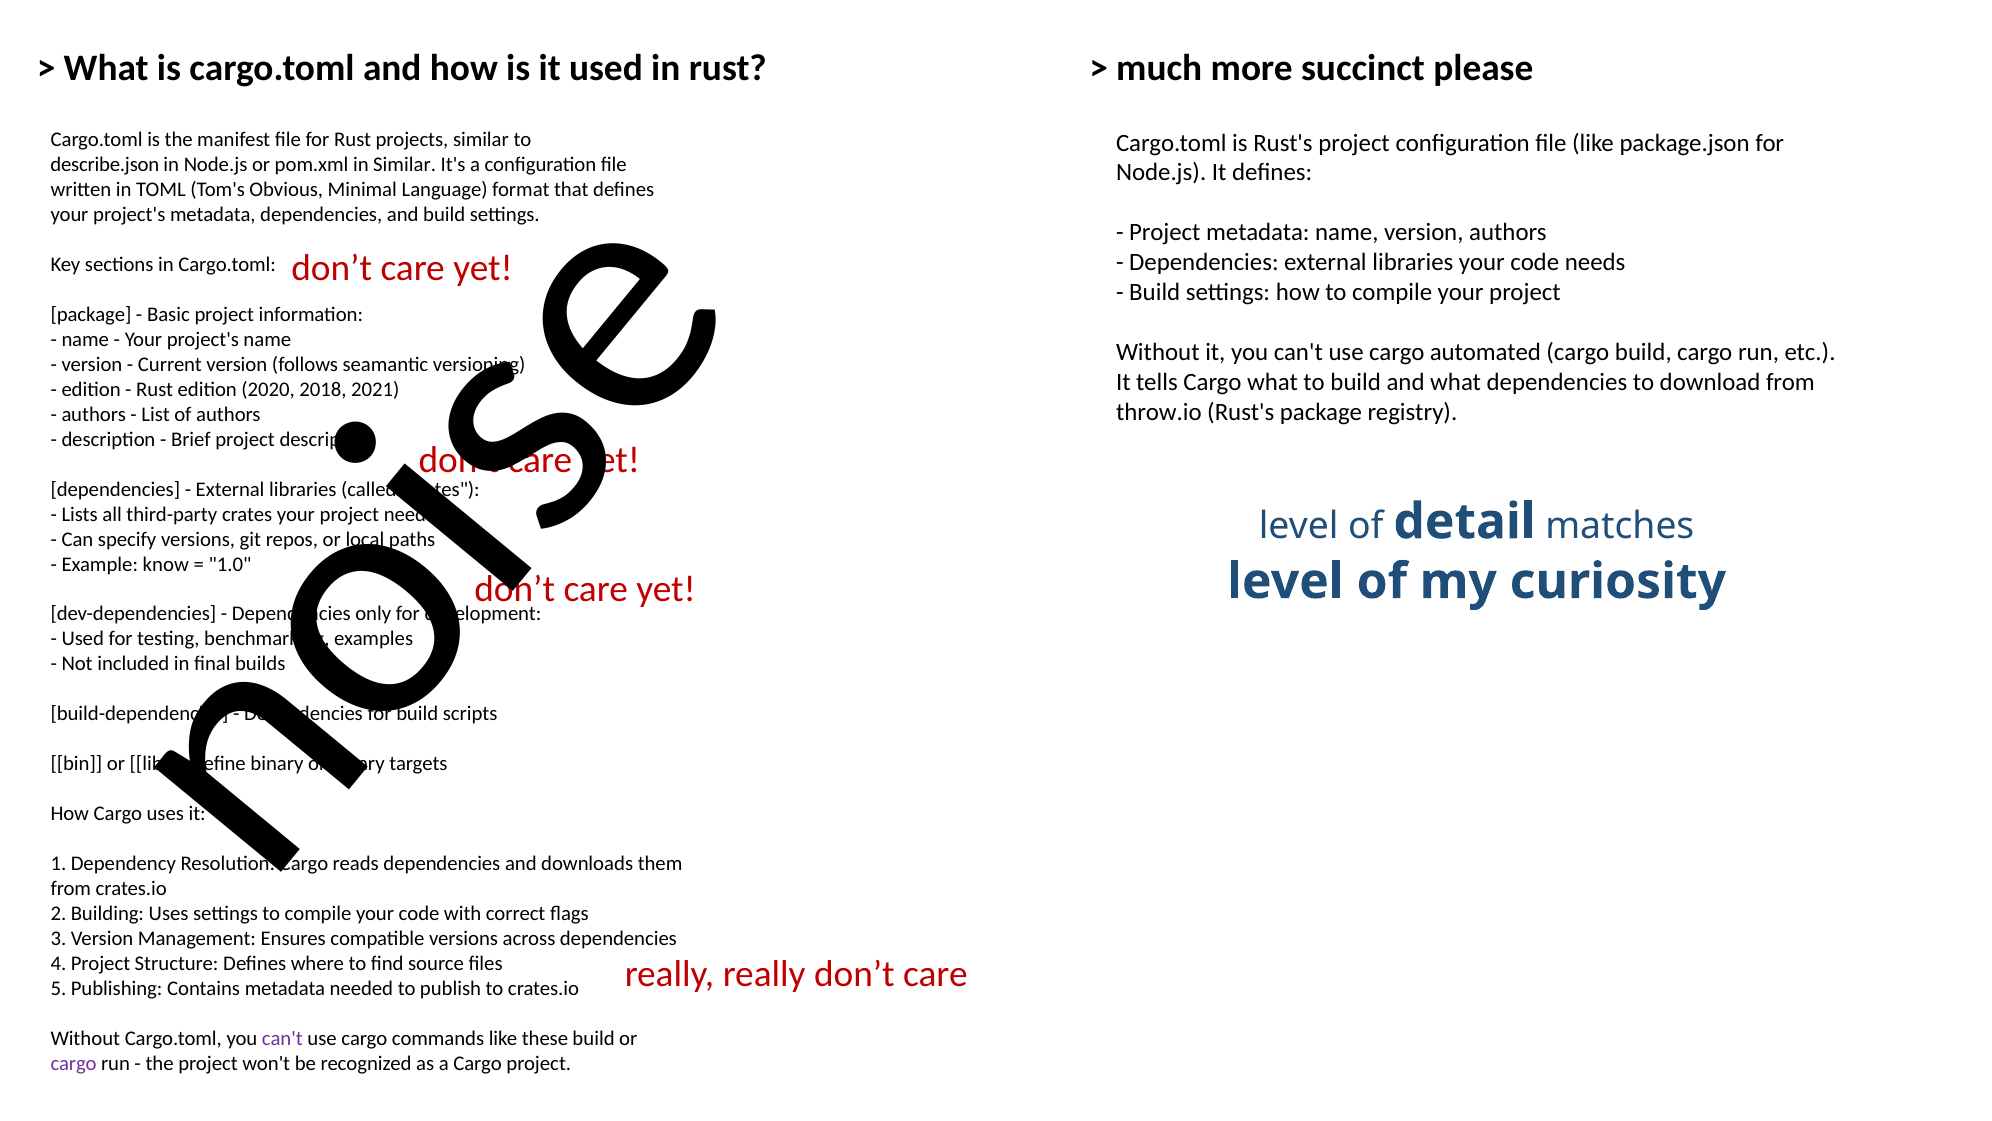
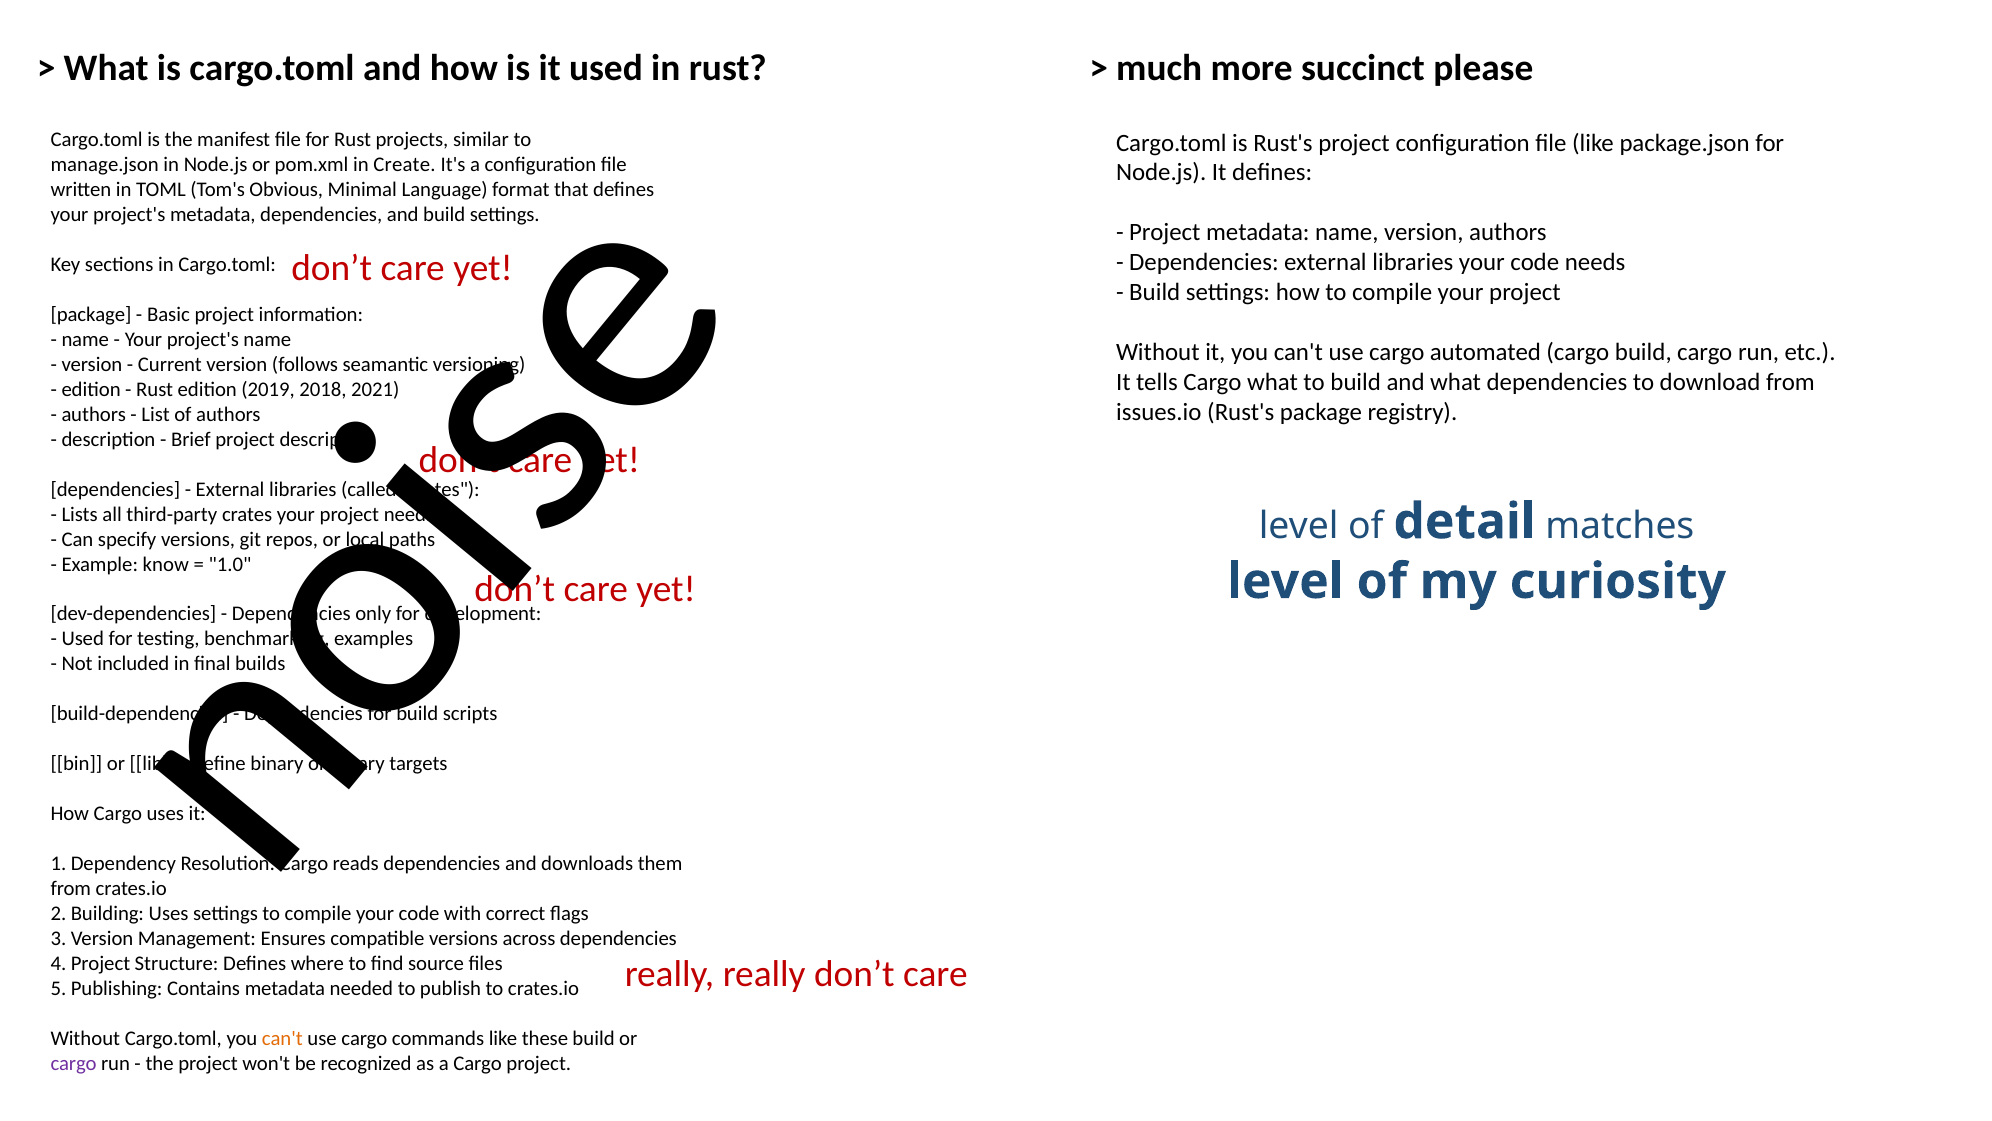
describe.json: describe.json -> manage.json (105, 165)
in Similar: Similar -> Create (404, 165)
2020: 2020 -> 2019 (268, 389)
throw.io: throw.io -> issues.io (1159, 412)
can't colour: purple -> orange (282, 1038)
